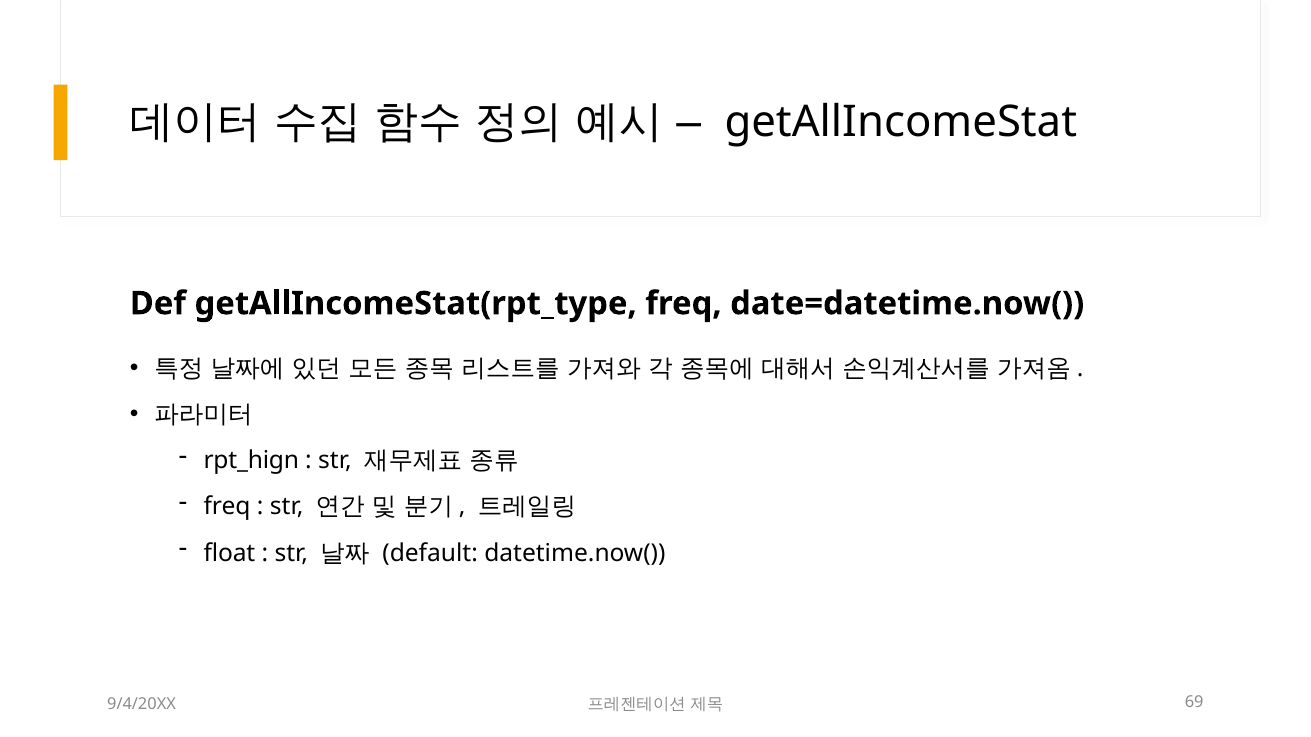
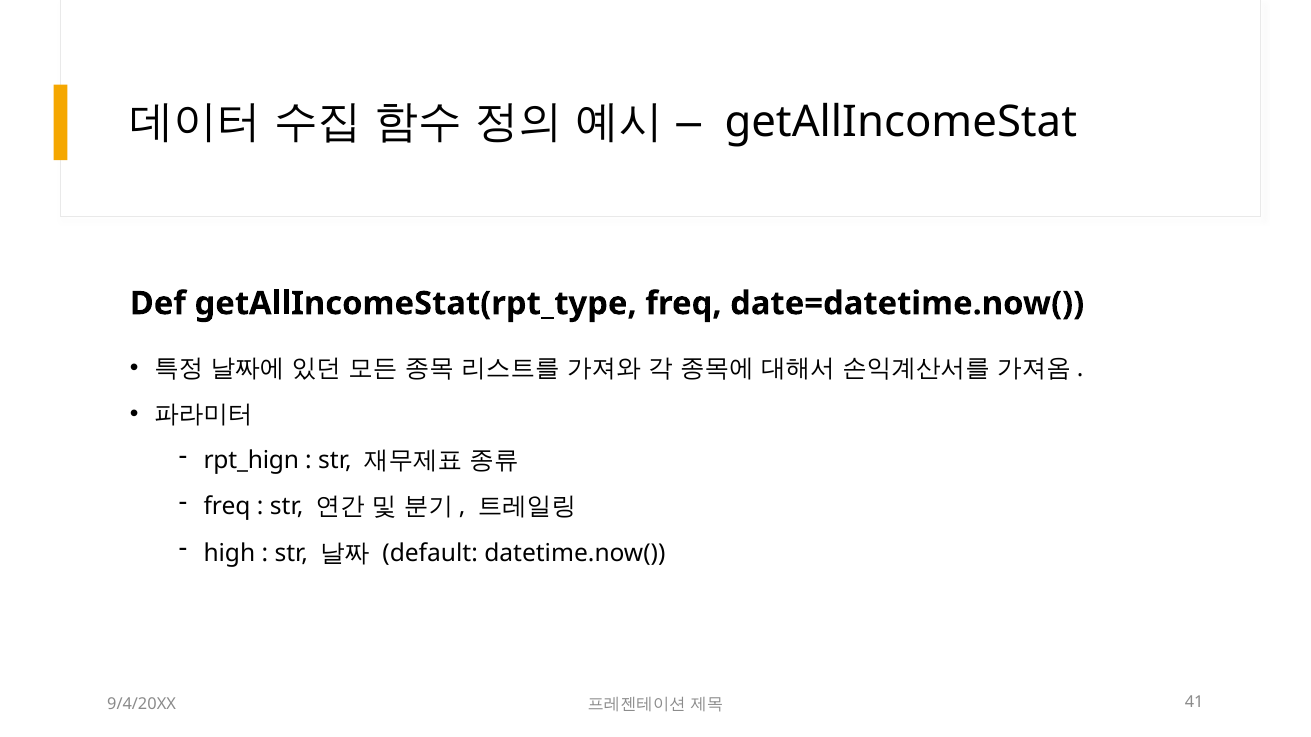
float: float -> high (229, 553)
69: 69 -> 41 (1194, 703)
